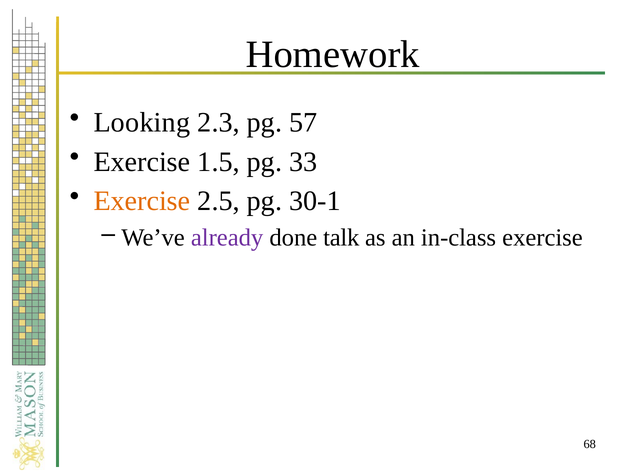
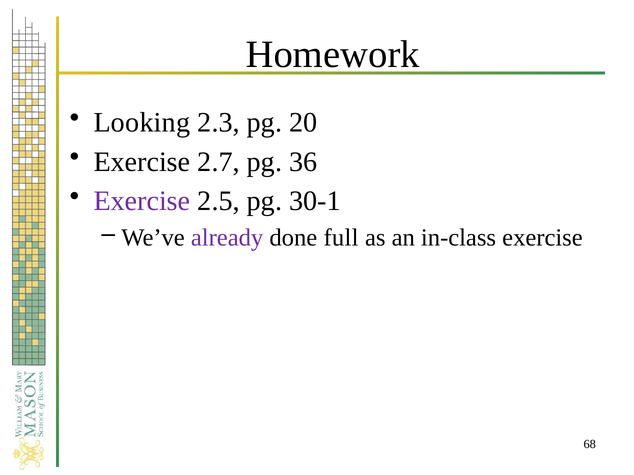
57: 57 -> 20 (303, 122)
1.5: 1.5 -> 2.7 (219, 162)
33: 33 -> 36 (303, 162)
Exercise colour: orange -> purple (142, 201)
talk: talk -> full (341, 238)
